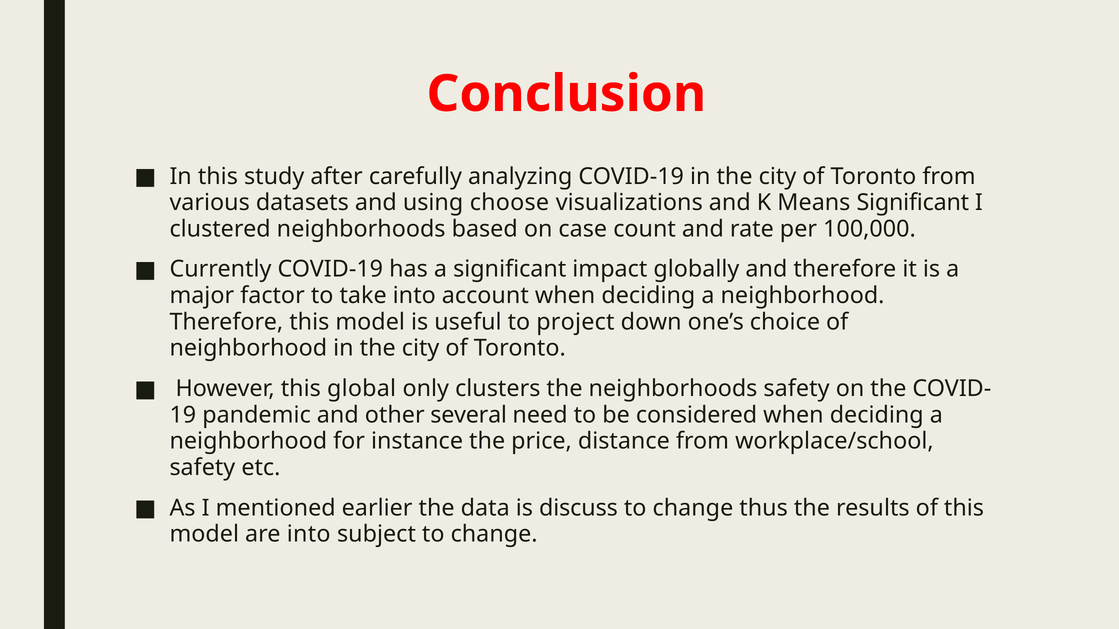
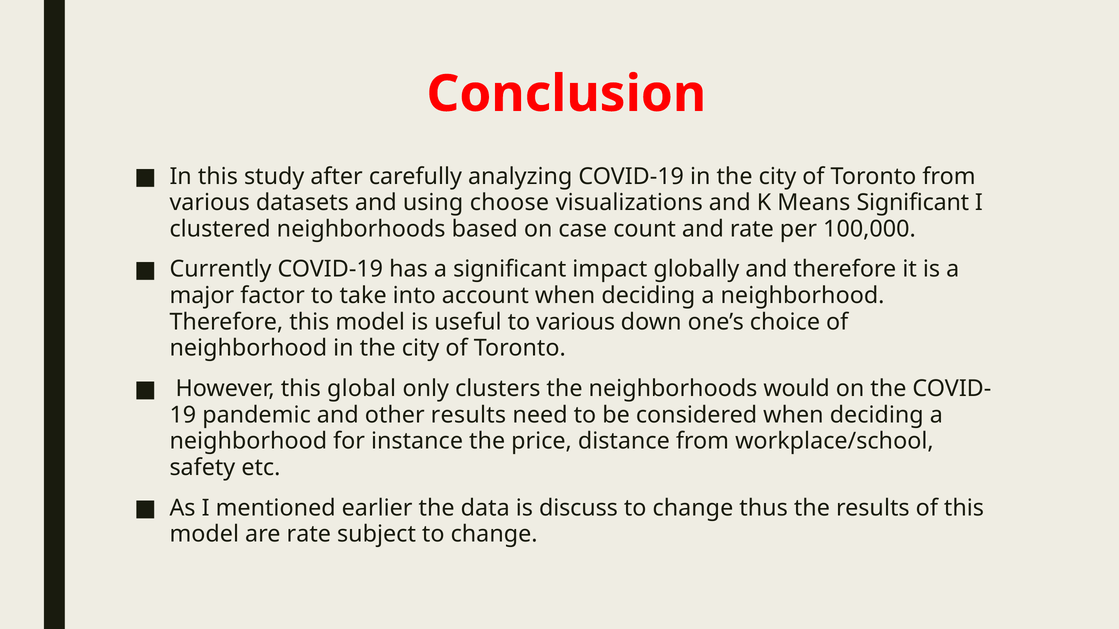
to project: project -> various (576, 322)
neighborhoods safety: safety -> would (797, 389)
other several: several -> results (468, 415)
are into: into -> rate (309, 535)
